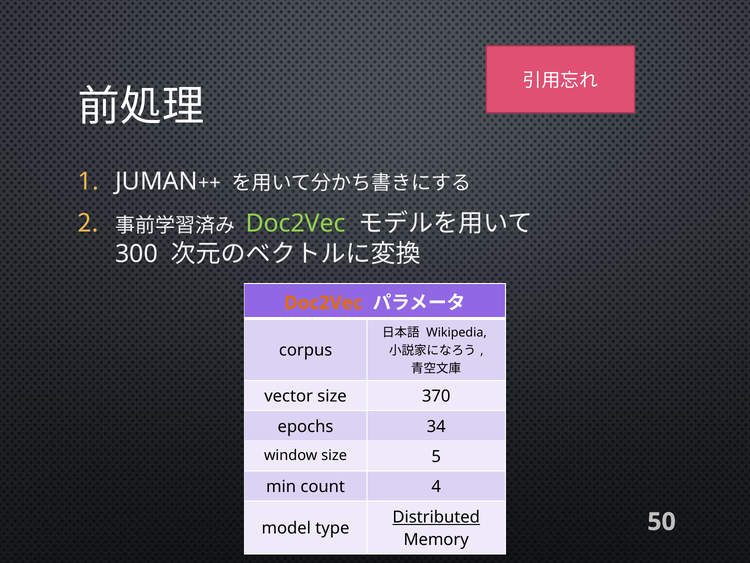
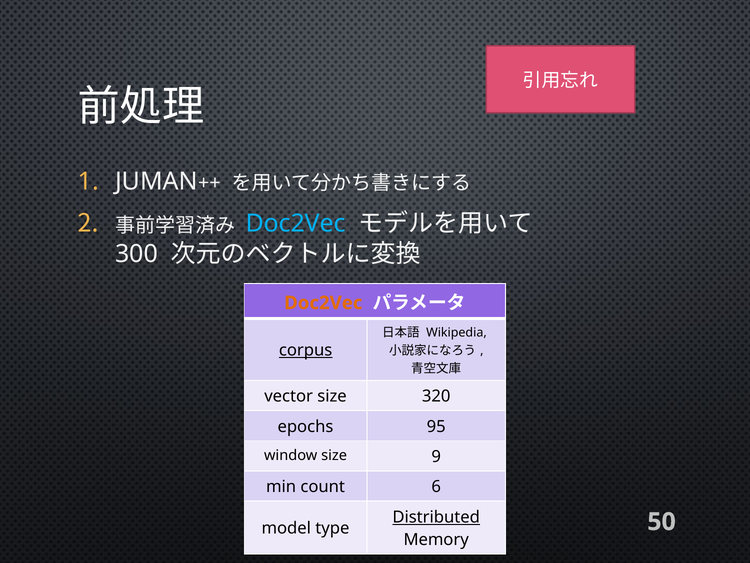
Doc2Vec colour: light green -> light blue (296, 224)
corpus underline: none -> present (306, 350)
370: 370 -> 320 (436, 396)
34: 34 -> 95 (436, 426)
5: 5 -> 9 (436, 456)
4: 4 -> 6 (436, 486)
